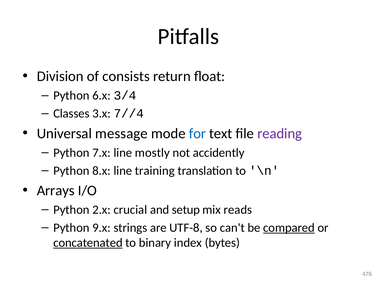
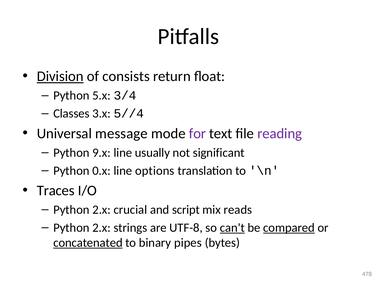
Division underline: none -> present (60, 76)
6.x: 6.x -> 5.x (102, 95)
7//4: 7//4 -> 5//4 (129, 113)
for colour: blue -> purple (197, 133)
7.x: 7.x -> 9.x (102, 152)
mostly: mostly -> usually (152, 152)
accidently: accidently -> significant (219, 152)
8.x: 8.x -> 0.x (102, 170)
training: training -> options (155, 170)
Arrays: Arrays -> Traces (56, 190)
setup: setup -> script (186, 209)
9.x: 9.x -> 2.x (102, 227)
can't underline: none -> present (232, 227)
index: index -> pipes (188, 243)
